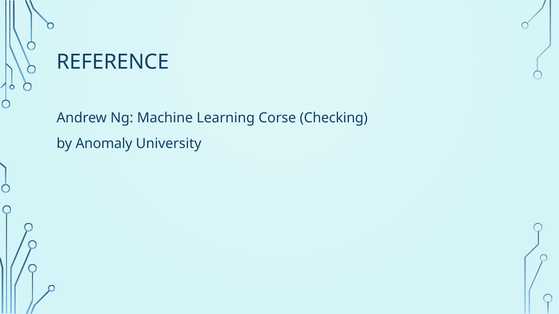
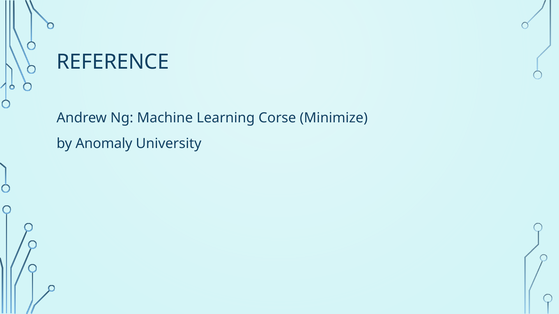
Checking: Checking -> Minimize (334, 118)
